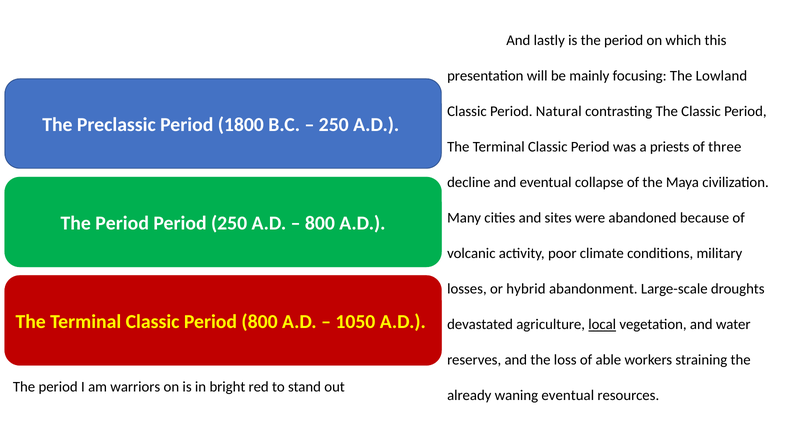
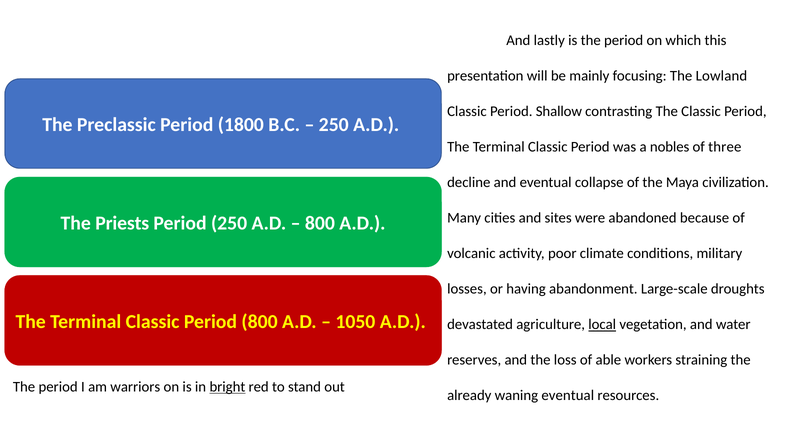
Natural: Natural -> Shallow (559, 111)
priests: priests -> nobles (670, 147)
Period: Period -> Priests (122, 223)
hybrid: hybrid -> having (526, 289)
bright underline: none -> present (227, 387)
